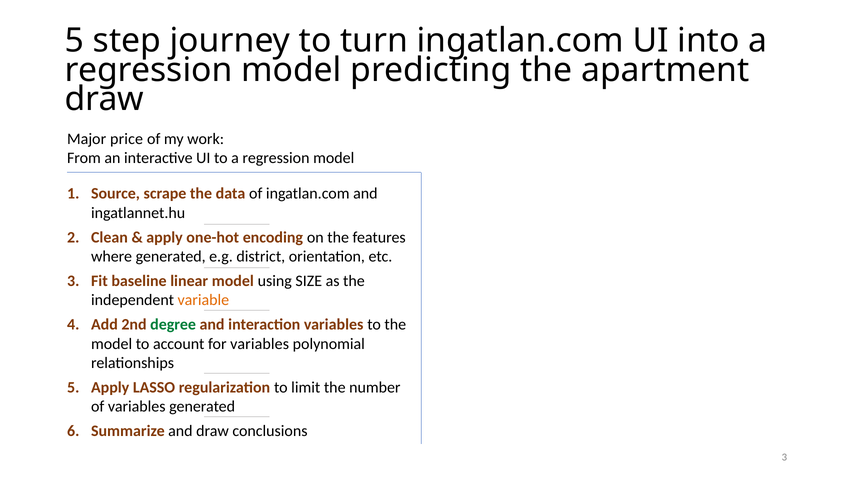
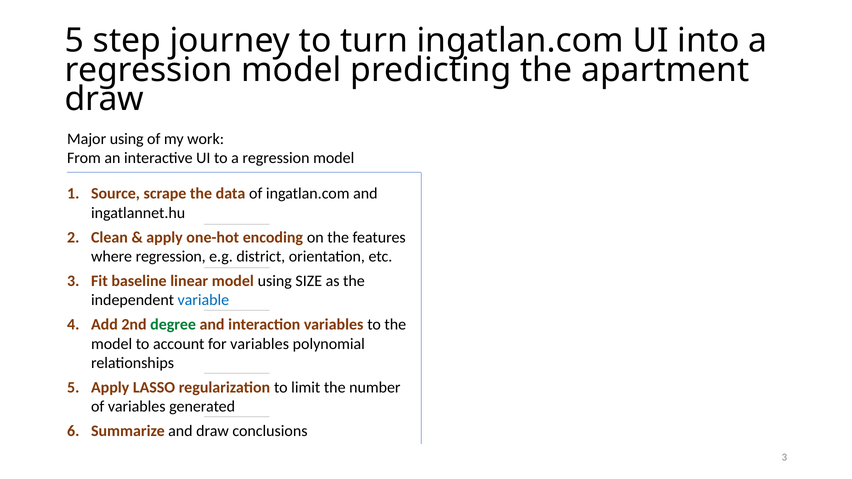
Major price: price -> using (127, 139)
where generated: generated -> regression (171, 257)
variable colour: orange -> blue (203, 300)
